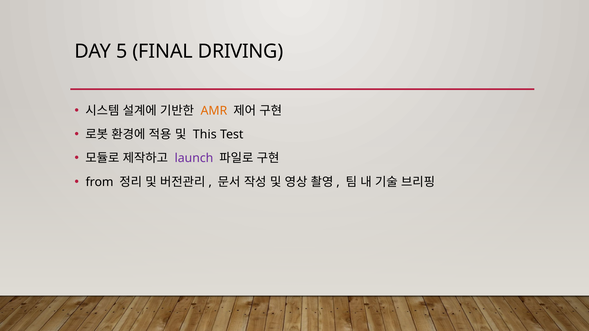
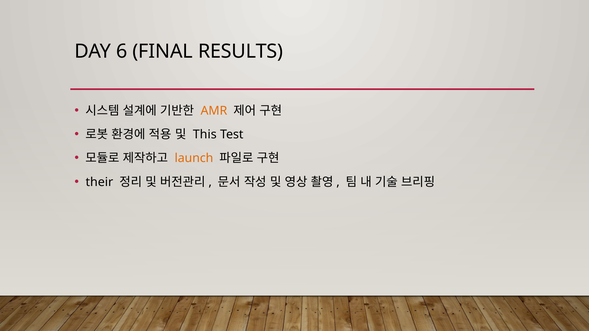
5: 5 -> 6 (122, 52)
DRIVING: DRIVING -> RESULTS (241, 52)
launch colour: purple -> orange (194, 158)
from: from -> their (99, 182)
